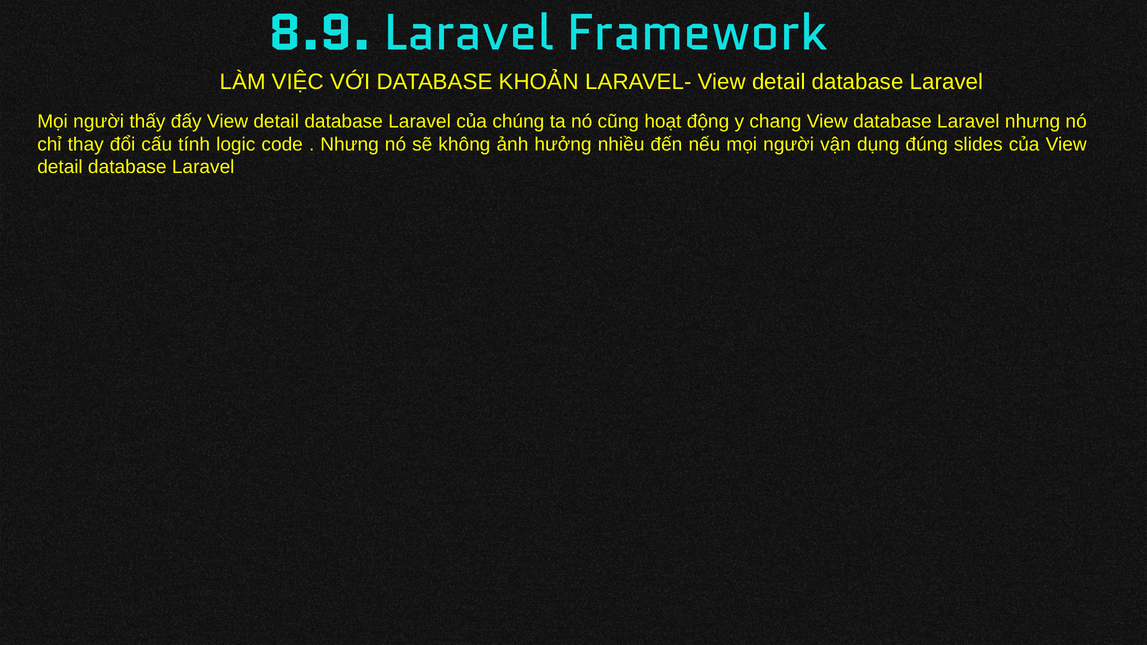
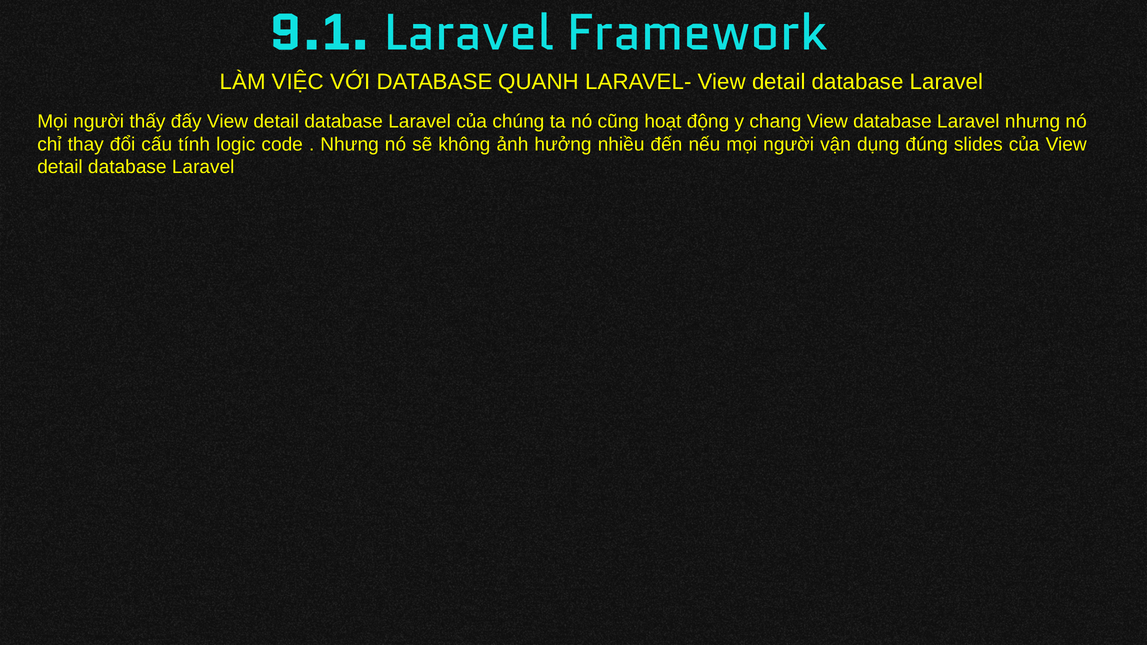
8.9: 8.9 -> 9.1 (320, 33)
KHOẢN: KHOẢN -> QUANH (539, 82)
